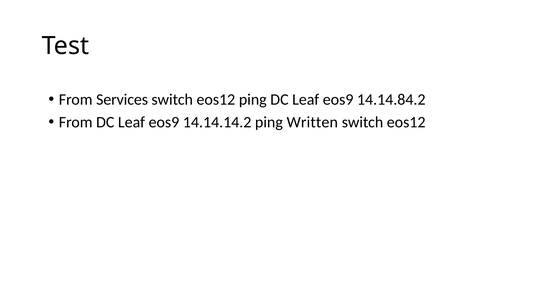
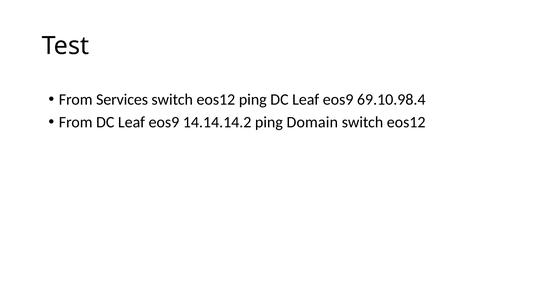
14.14.84.2: 14.14.84.2 -> 69.10.98.4 (391, 99)
Written: Written -> Domain (312, 122)
